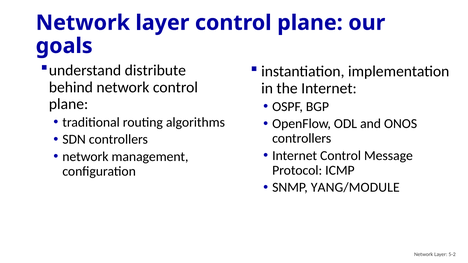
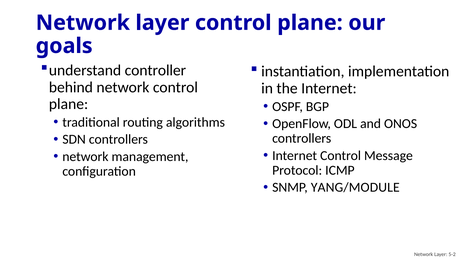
distribute: distribute -> controller (155, 70)
